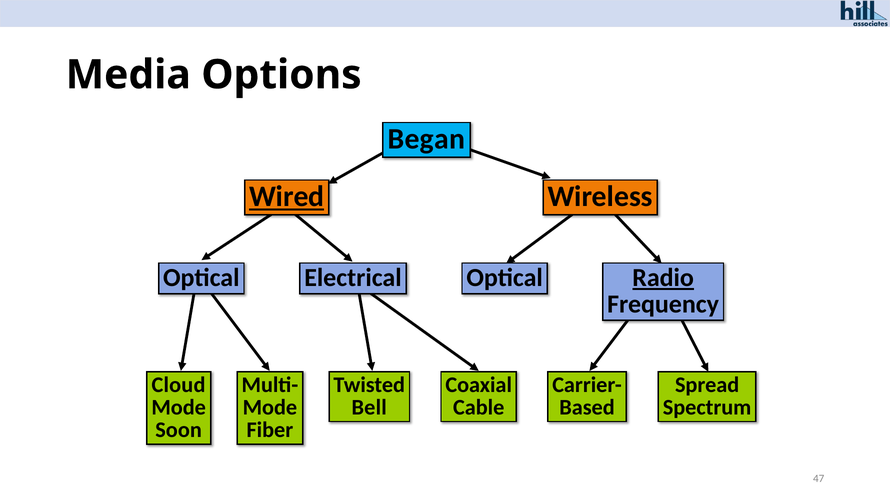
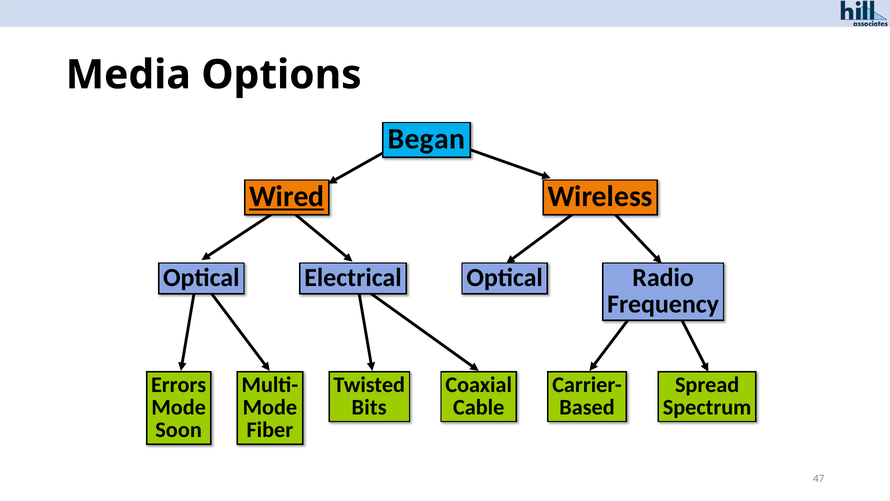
Radio underline: present -> none (663, 278)
Cloud: Cloud -> Errors (179, 384)
Bell: Bell -> Bits (369, 407)
